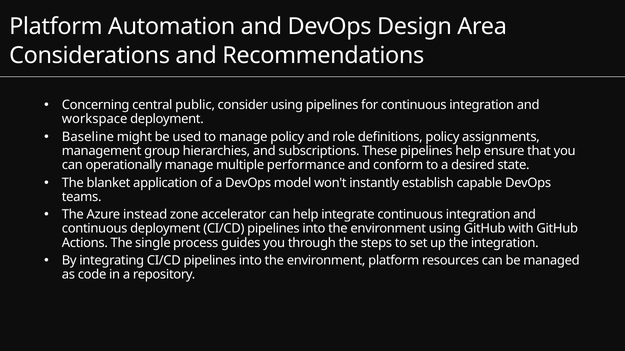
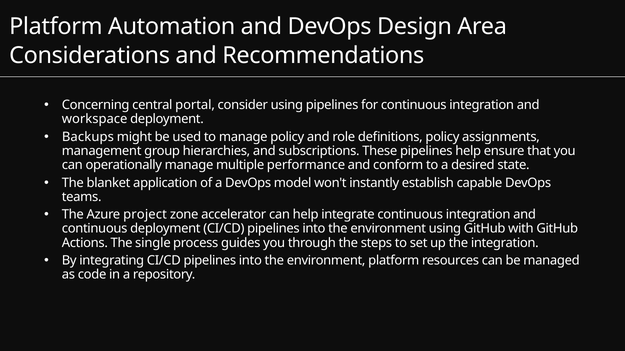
public: public -> portal (195, 105)
Baseline: Baseline -> Backups (88, 137)
instead: instead -> project (145, 215)
